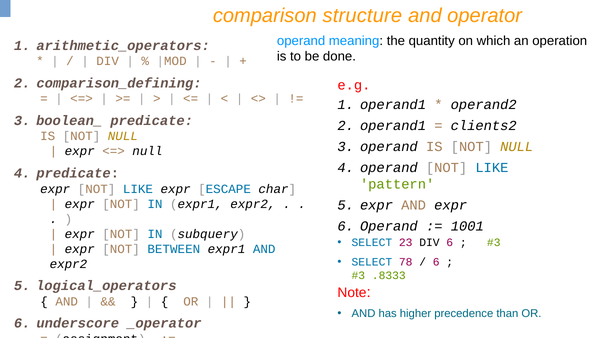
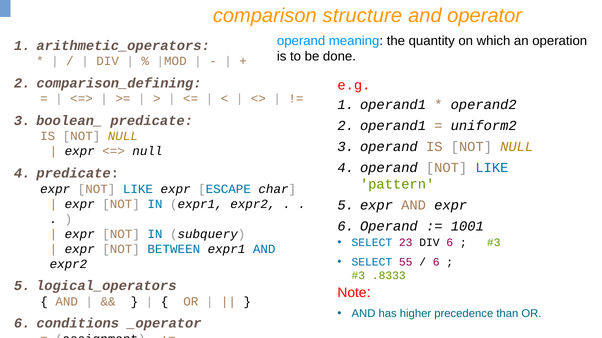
clients2: clients2 -> uniform2 (484, 126)
78: 78 -> 55 (406, 263)
underscore: underscore -> conditions (78, 324)
